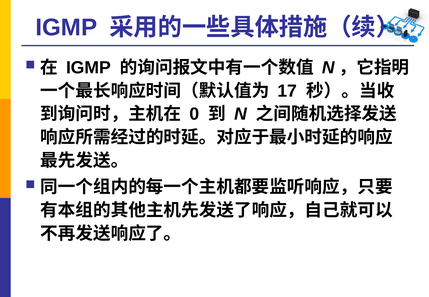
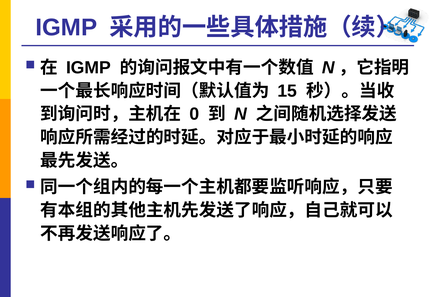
17: 17 -> 15 (287, 91)
